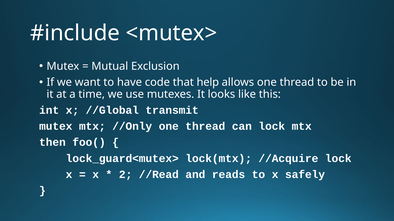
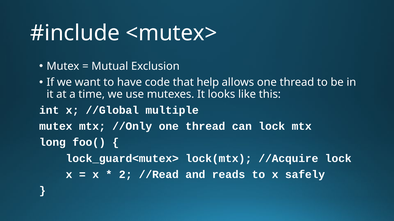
transmit: transmit -> multiple (172, 111)
then: then -> long (52, 143)
